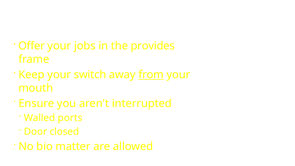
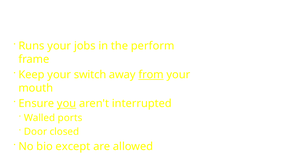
Offer: Offer -> Runs (31, 46)
provides: provides -> perform (153, 46)
you underline: none -> present (67, 103)
matter: matter -> except (73, 146)
